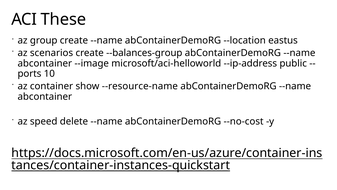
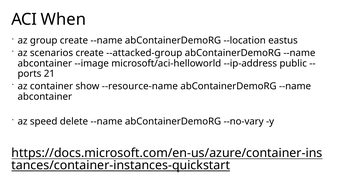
These: These -> When (63, 19)
--balances-group: --balances-group -> --attacked-group (144, 53)
10: 10 -> 21 (49, 74)
--no-cost: --no-cost -> --no-vary (244, 121)
